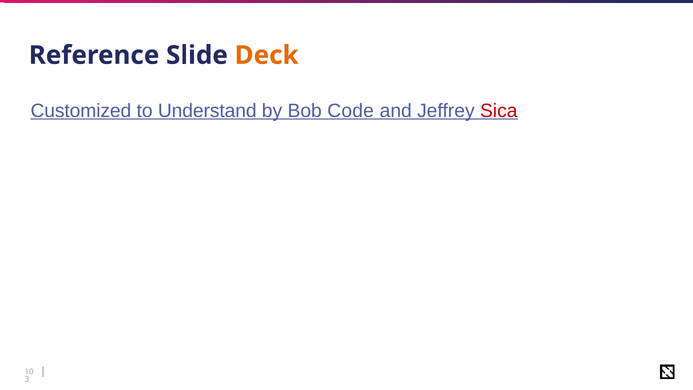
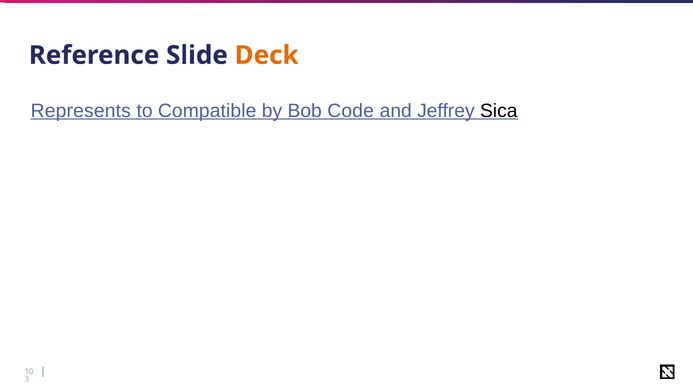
Customized: Customized -> Represents (81, 111)
Understand: Understand -> Compatible (207, 111)
Sica colour: red -> black (499, 111)
